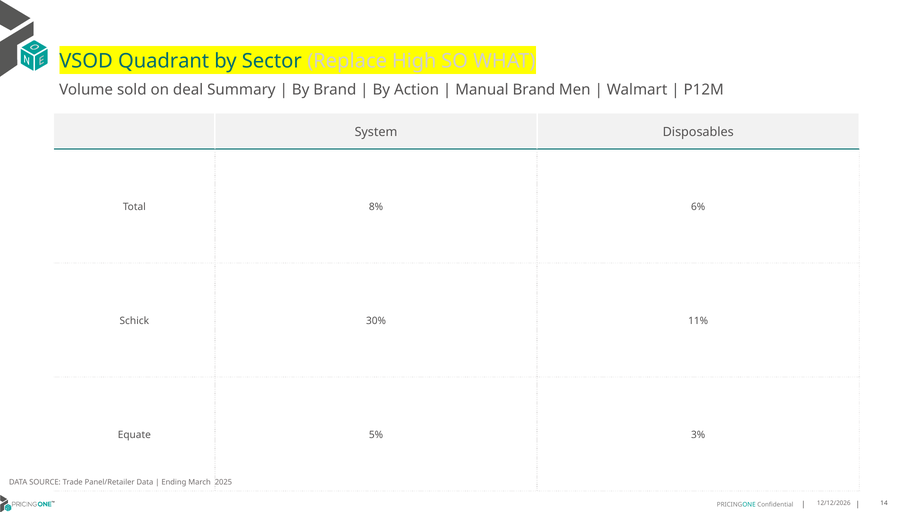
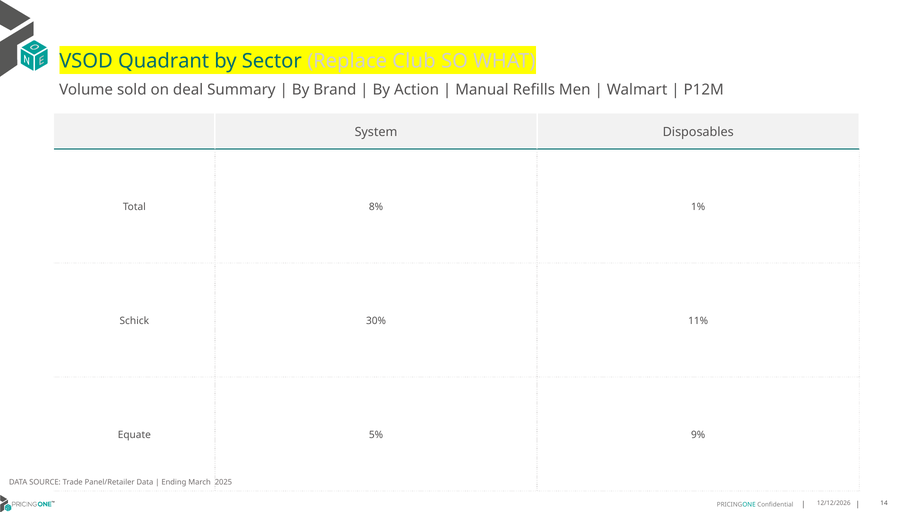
High: High -> Club (414, 61)
Manual Brand: Brand -> Refills (534, 90)
6%: 6% -> 1% (698, 207)
3%: 3% -> 9% (698, 435)
